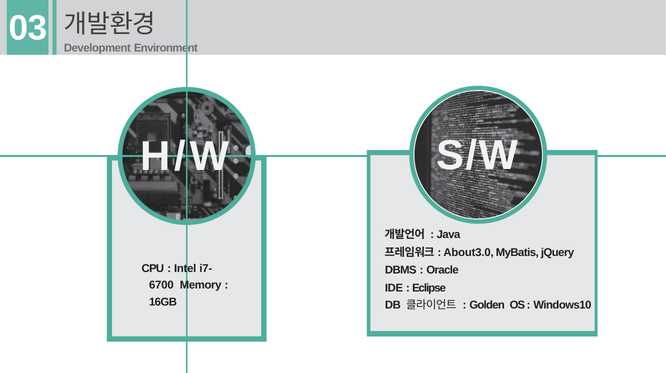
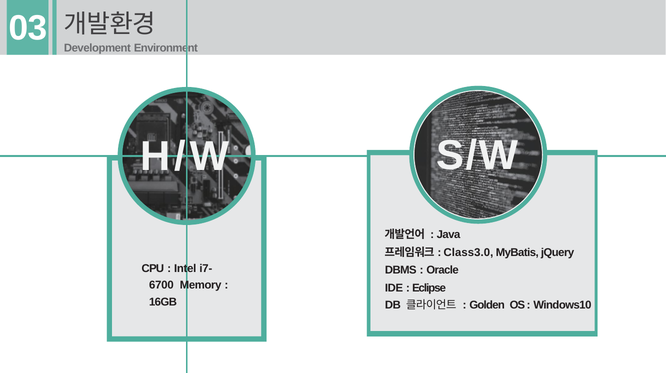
About3.0: About3.0 -> Class3.0 (468, 252)
